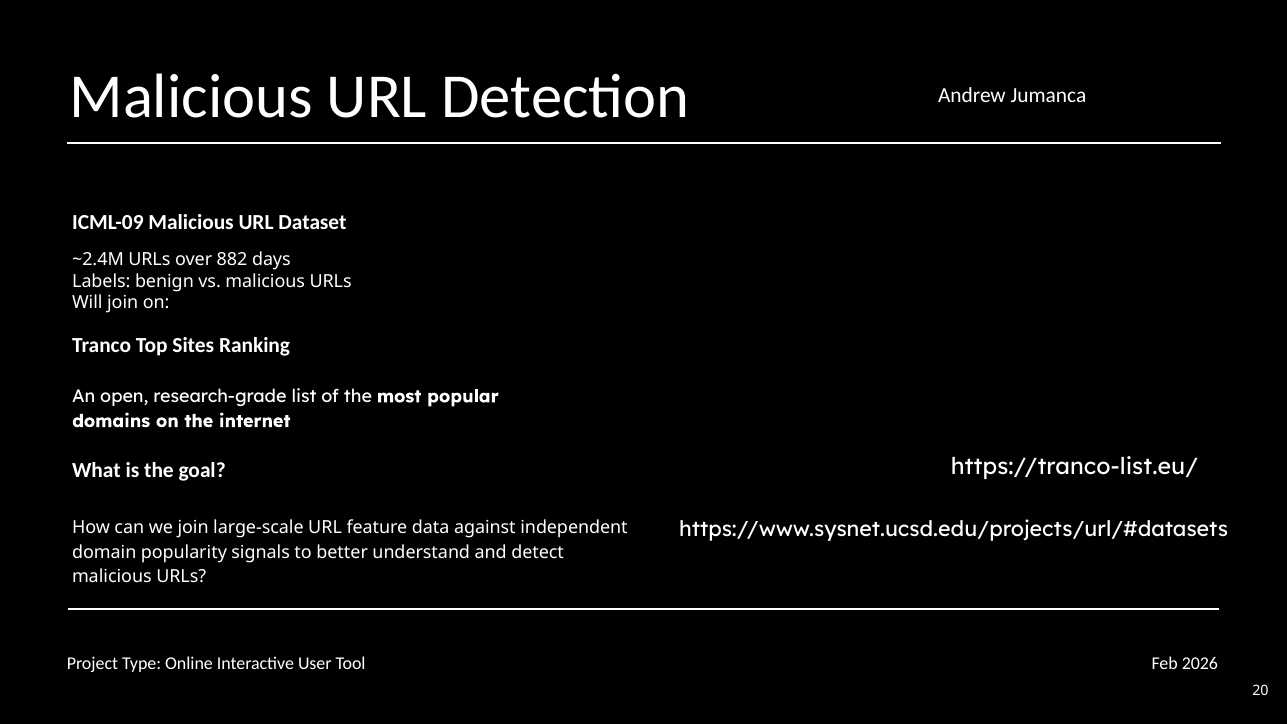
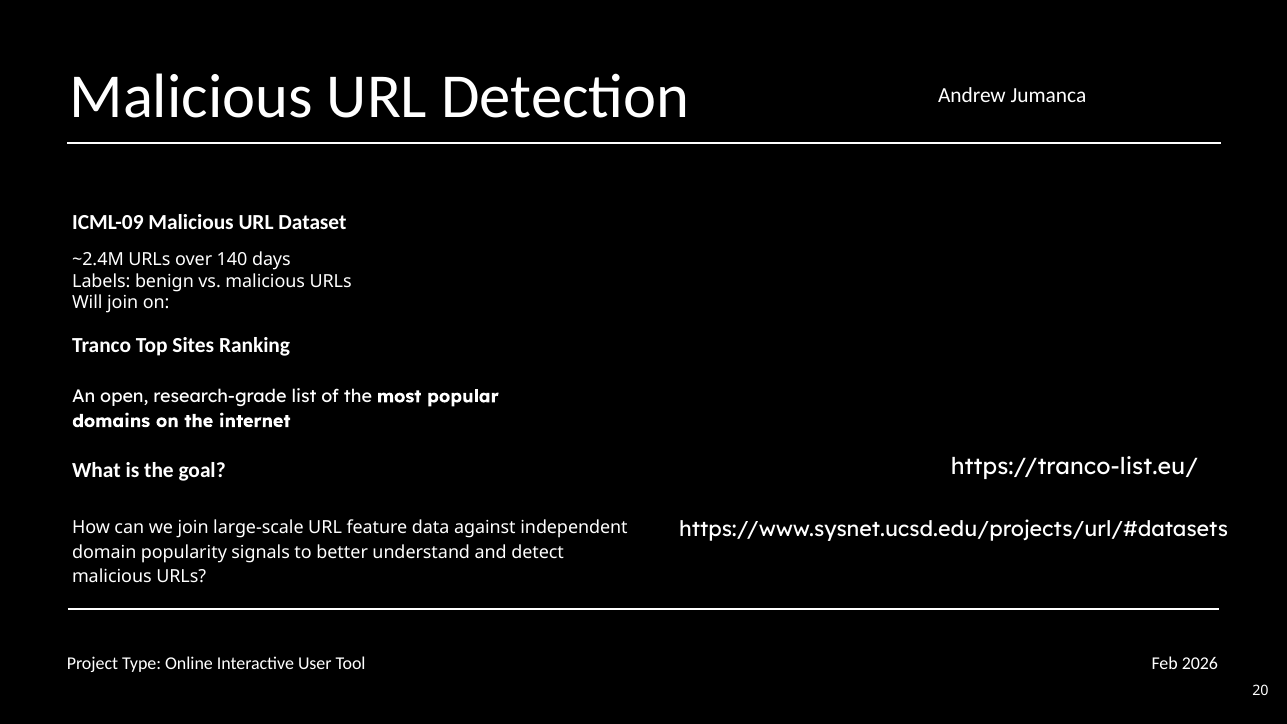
882: 882 -> 140 (232, 260)
